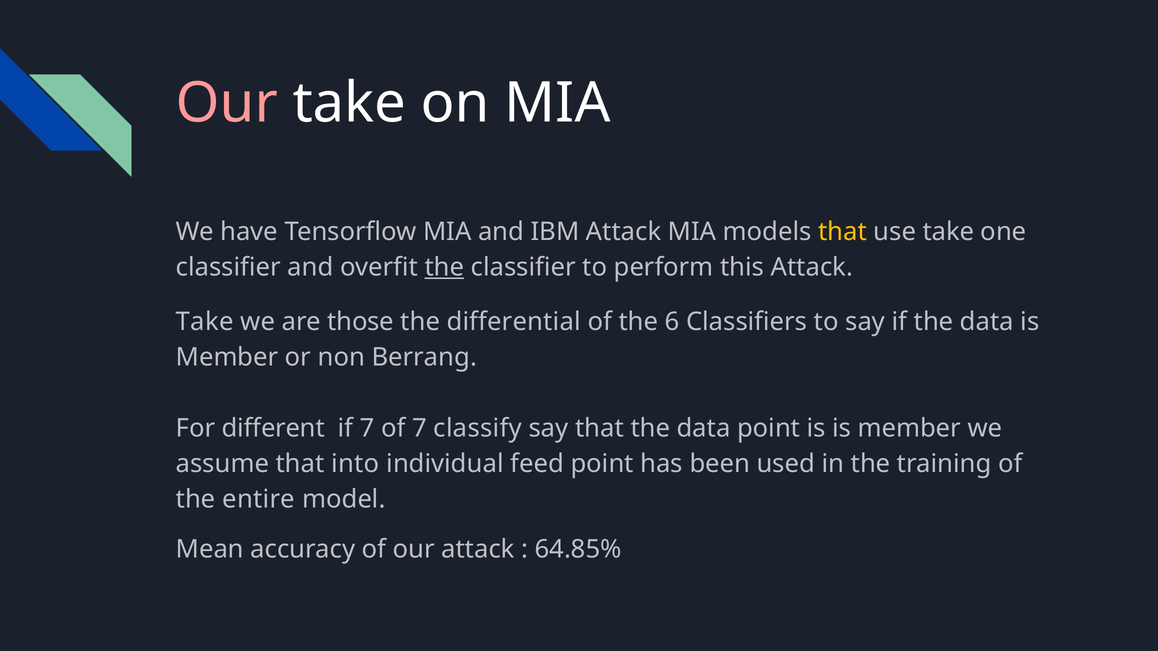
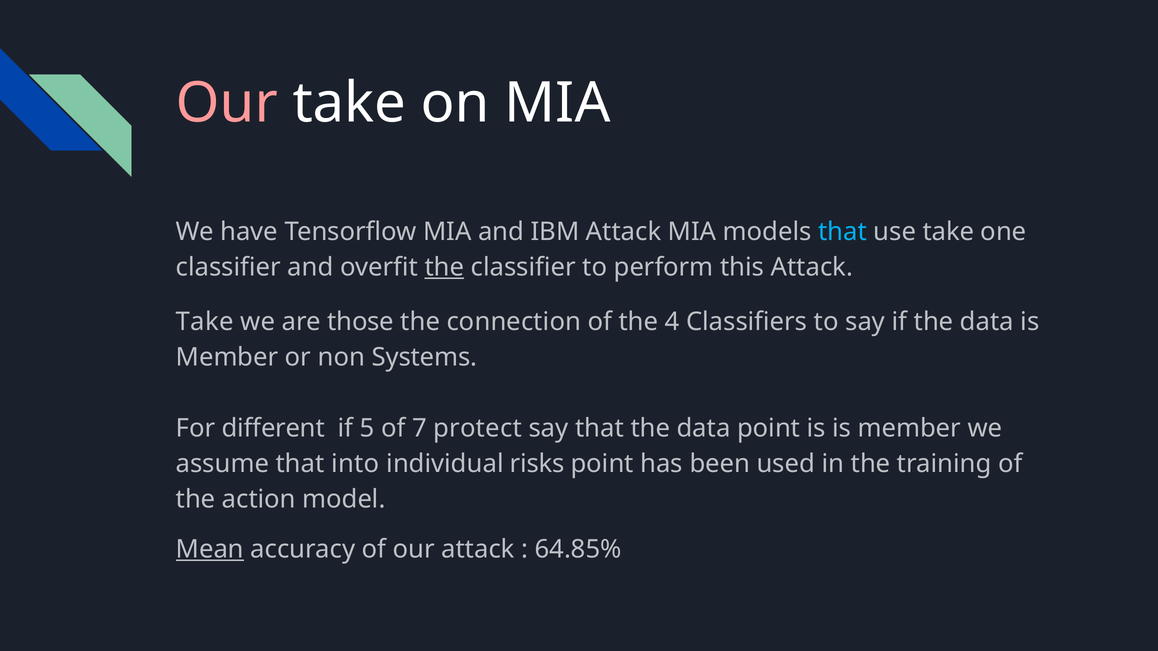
that colour: yellow -> light blue (843, 232)
differential: differential -> connection (514, 322)
6: 6 -> 4 (672, 322)
Berrang: Berrang -> Systems (424, 358)
if 7: 7 -> 5 (367, 429)
classify: classify -> protect (478, 429)
feed: feed -> risks (537, 464)
entire: entire -> action (259, 499)
Mean underline: none -> present (210, 550)
